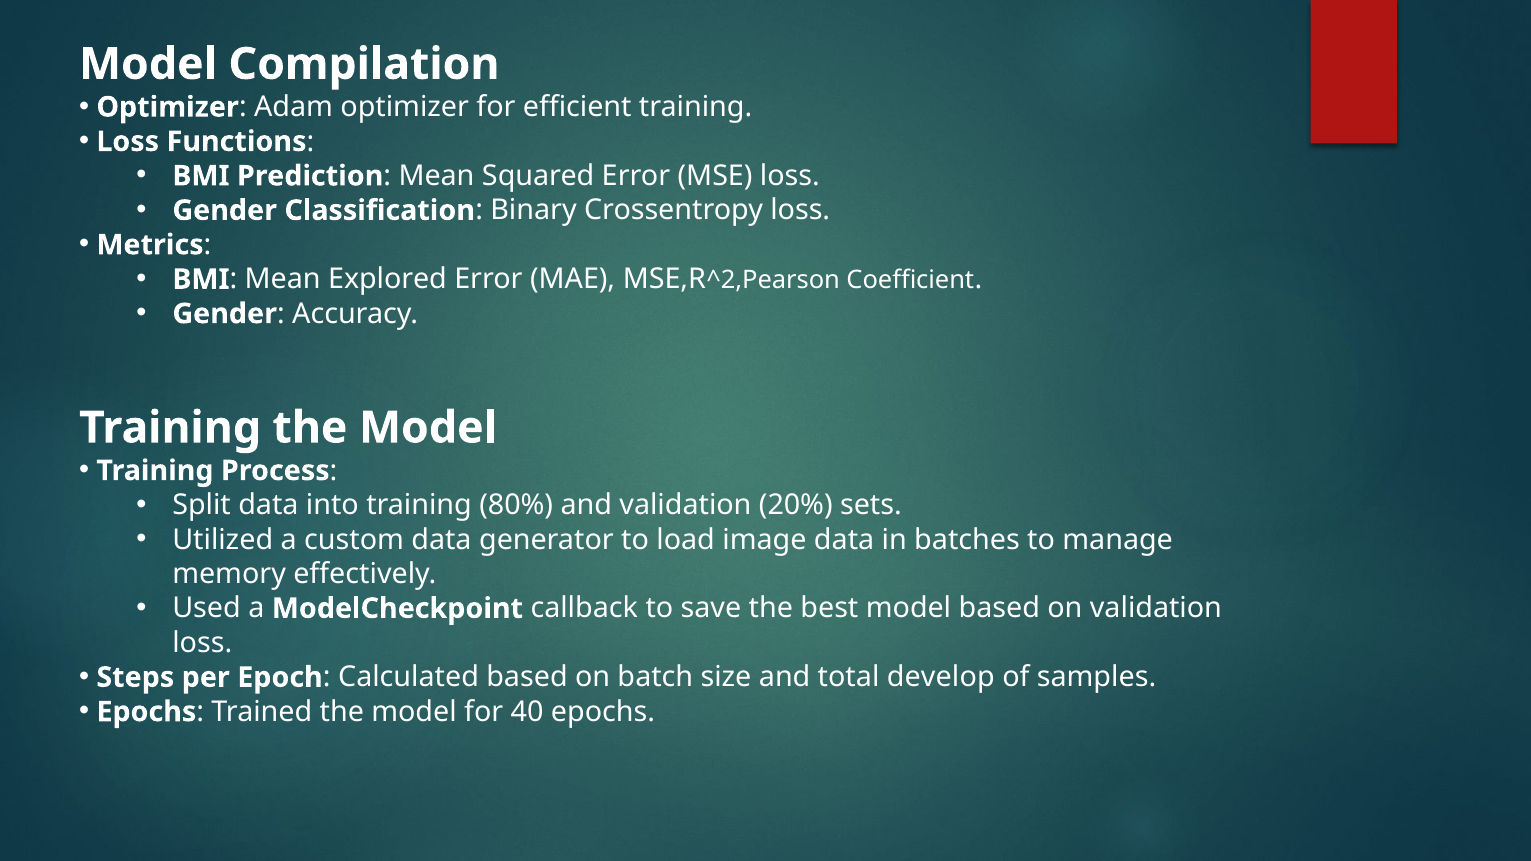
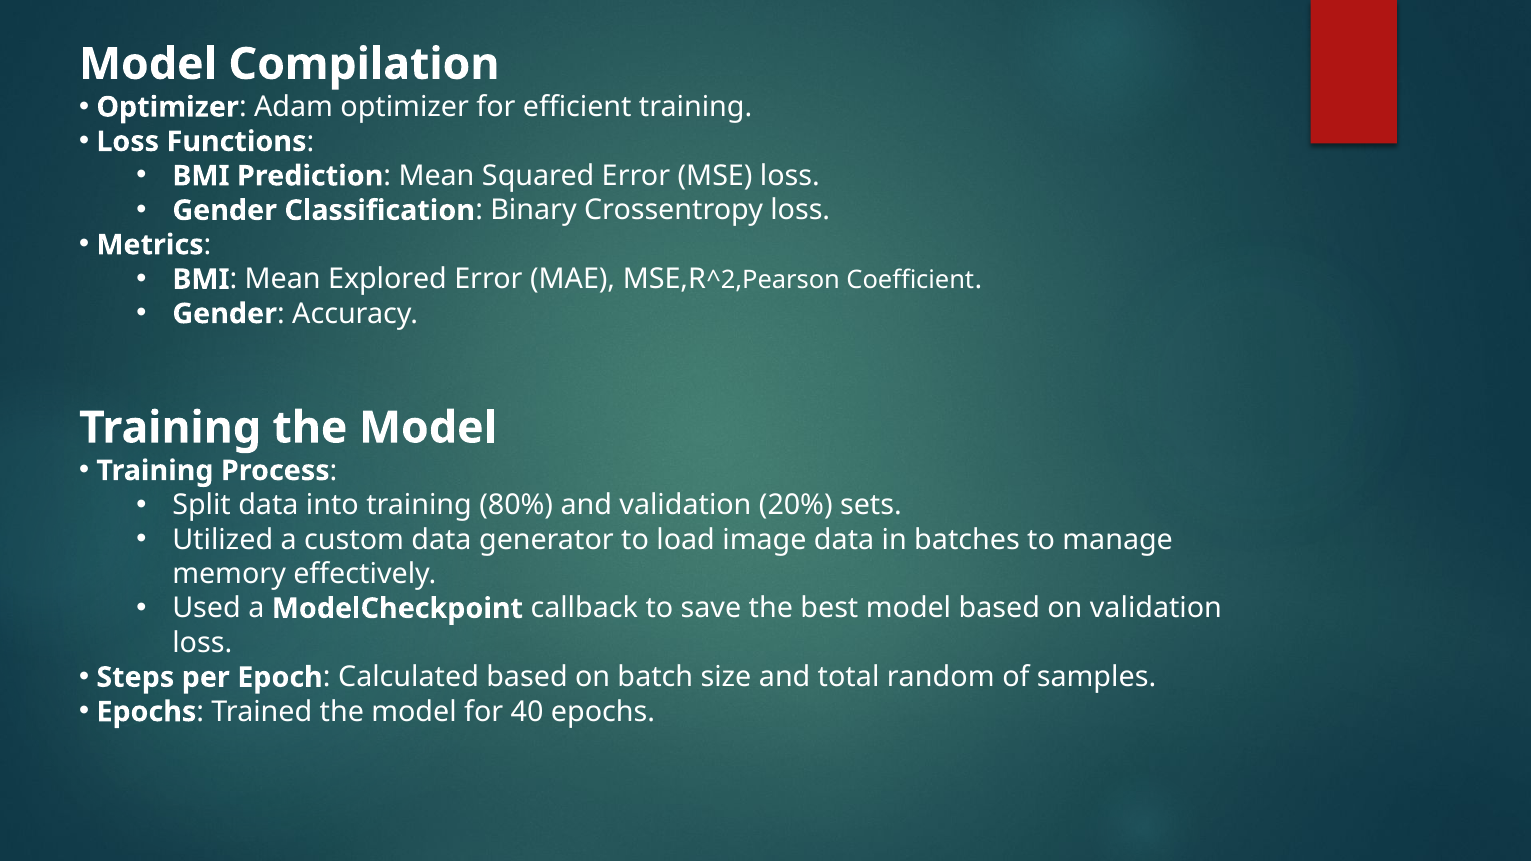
develop: develop -> random (941, 677)
